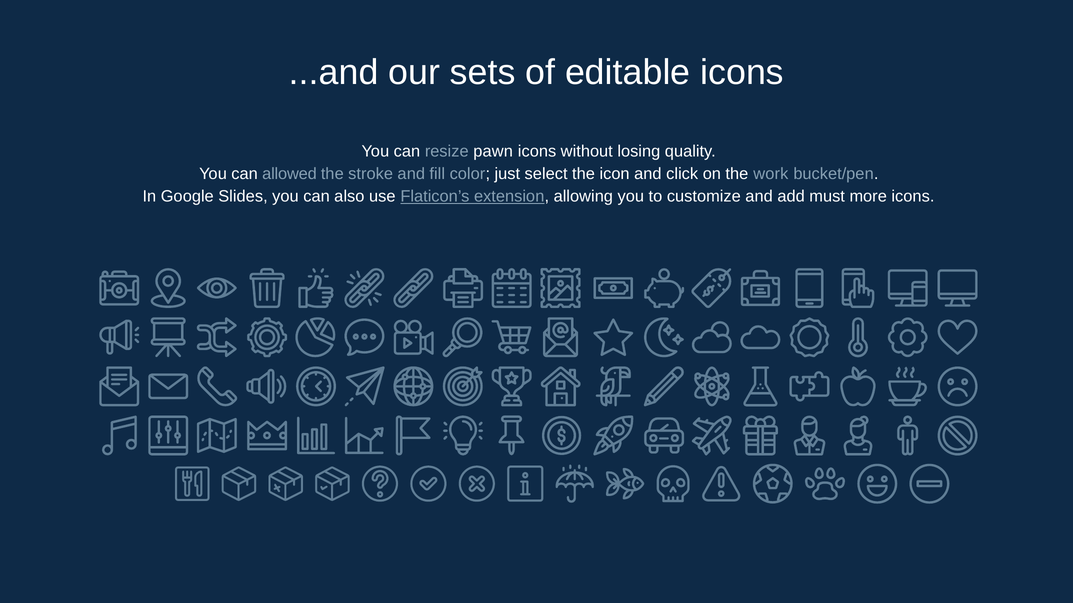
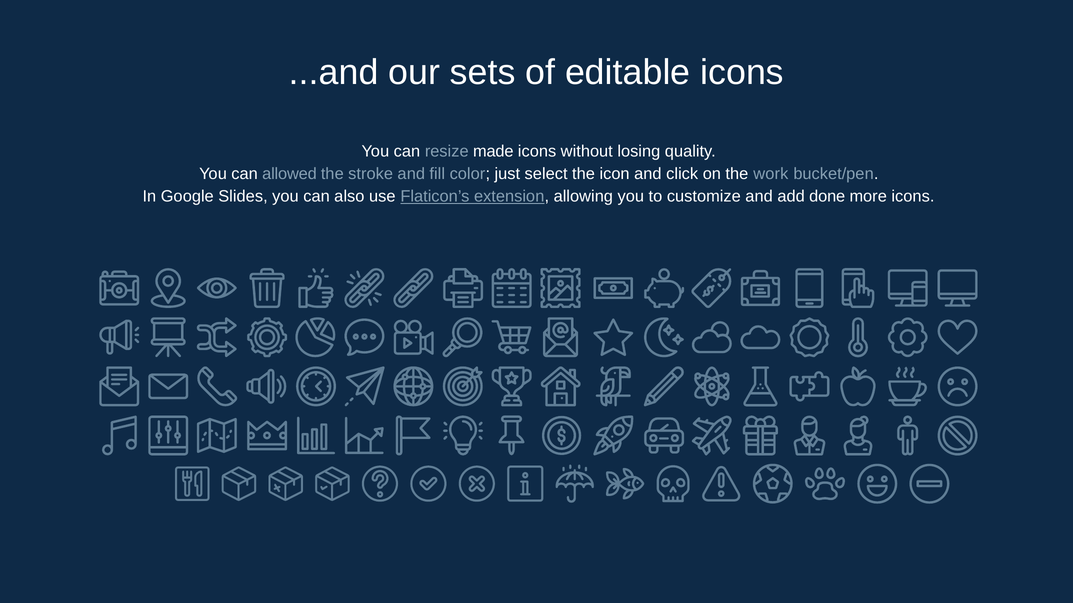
pawn: pawn -> made (493, 151)
must: must -> done (827, 197)
